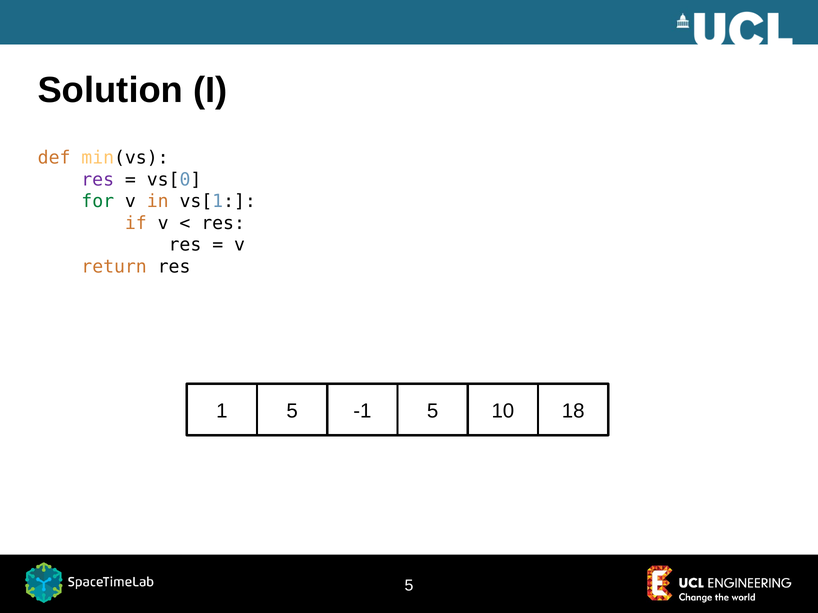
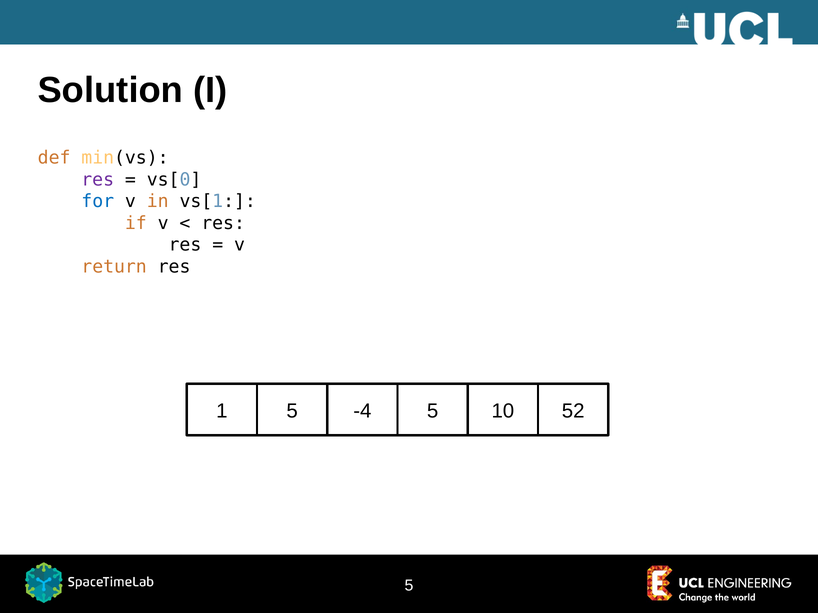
for colour: green -> blue (98, 202)
-1: -1 -> -4 (362, 411)
18: 18 -> 52 (573, 411)
